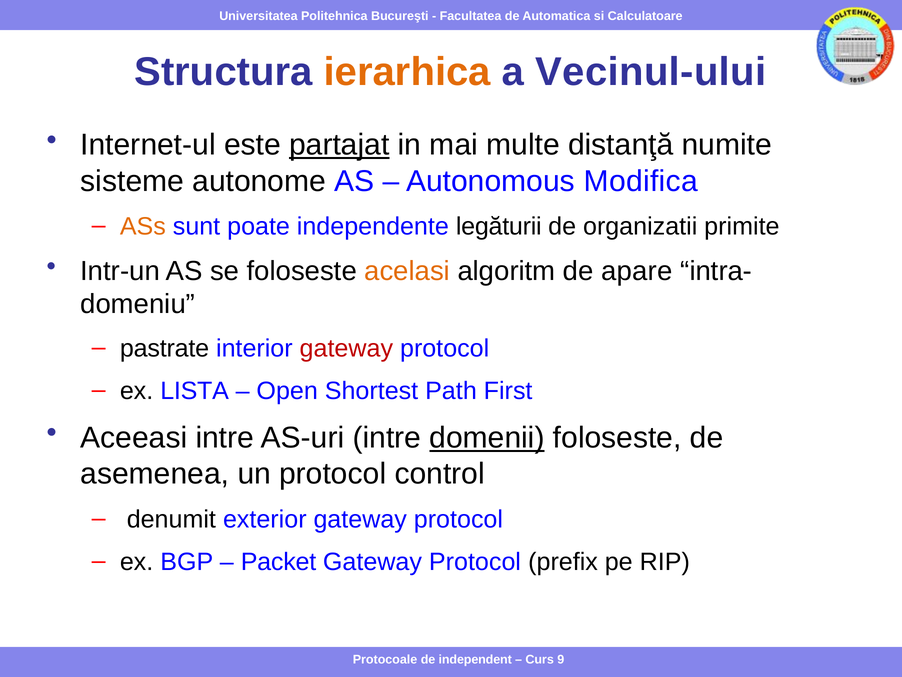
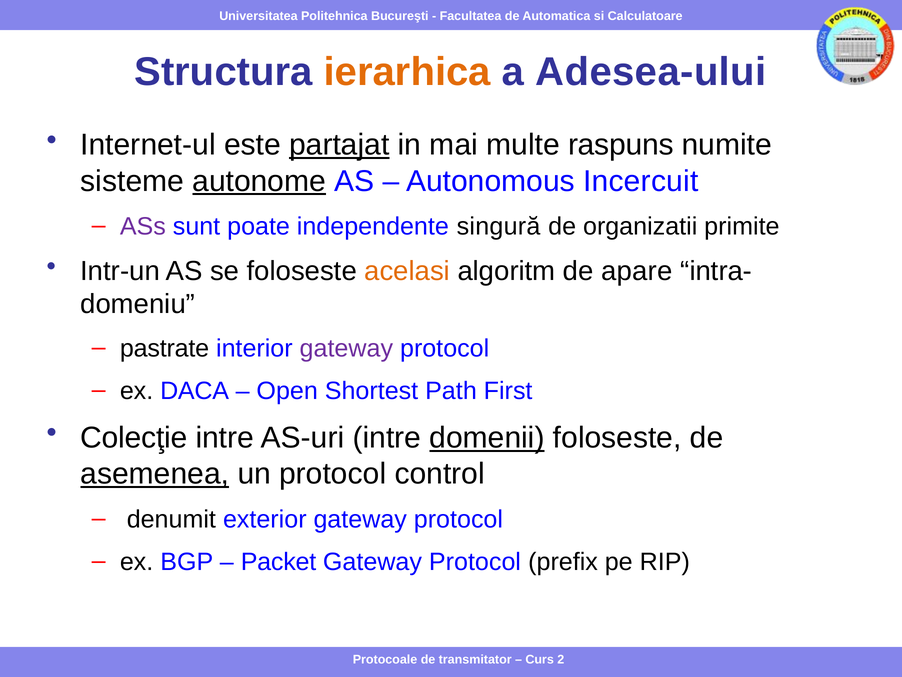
Vecinul-ului: Vecinul-ului -> Adesea-ului (651, 72)
distanţă: distanţă -> raspuns (621, 145)
autonome underline: none -> present (259, 181)
Modifica: Modifica -> Incercuit (641, 181)
ASs colour: orange -> purple (143, 226)
legăturii: legăturii -> singură (499, 226)
gateway colour: red -> purple (346, 348)
LISTA: LISTA -> DACA (195, 391)
Aceeasi: Aceeasi -> Colecţie (134, 438)
asemenea underline: none -> present (155, 474)
independent: independent -> transmitator (475, 659)
9: 9 -> 2 (561, 659)
